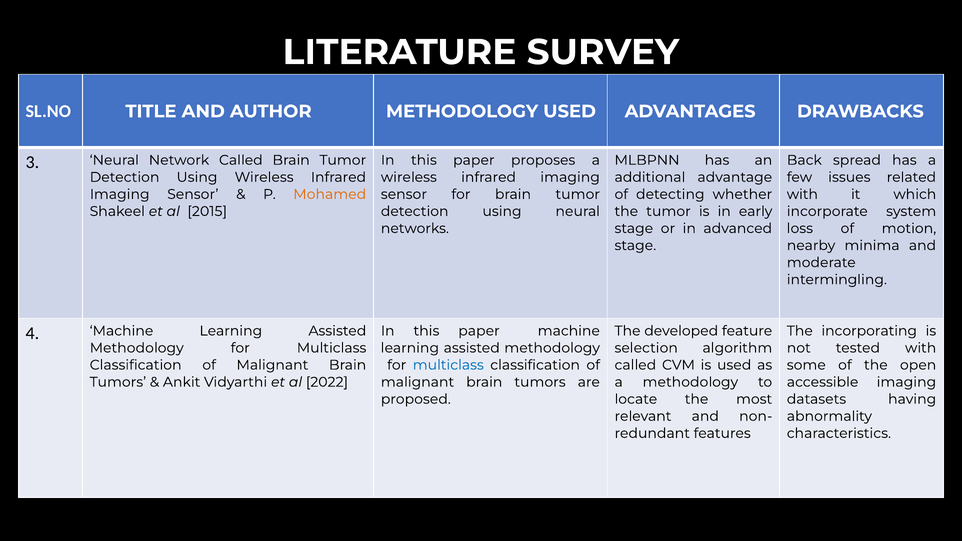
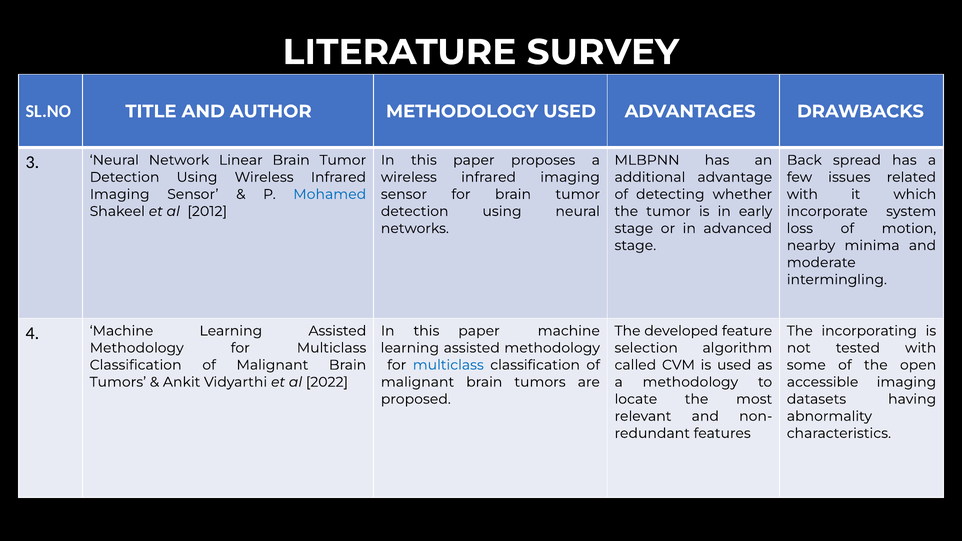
Network Called: Called -> Linear (241, 160)
Mohamed colour: orange -> blue (330, 194)
2015: 2015 -> 2012 (207, 211)
